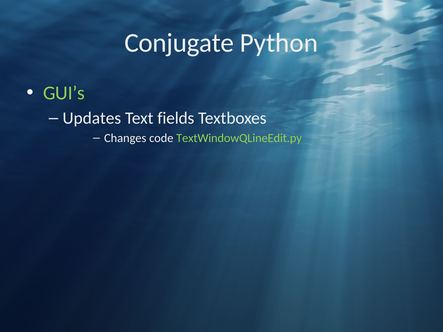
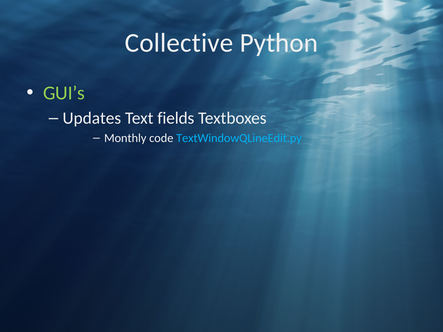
Conjugate: Conjugate -> Collective (179, 43)
Changes: Changes -> Monthly (125, 138)
TextWindowQLineEdit.py colour: light green -> light blue (239, 138)
